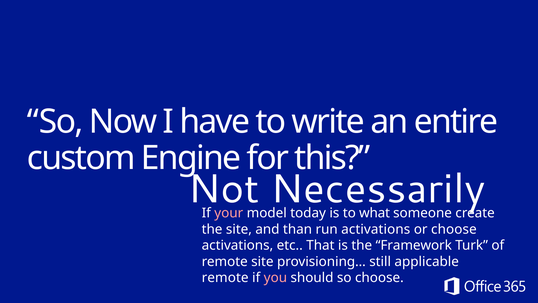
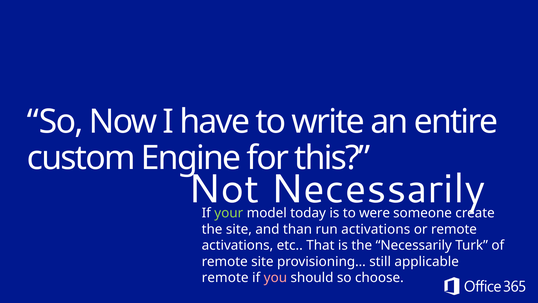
your colour: pink -> light green (229, 213)
what: what -> were (375, 213)
or choose: choose -> remote (454, 229)
the Framework: Framework -> Necessarily (414, 245)
